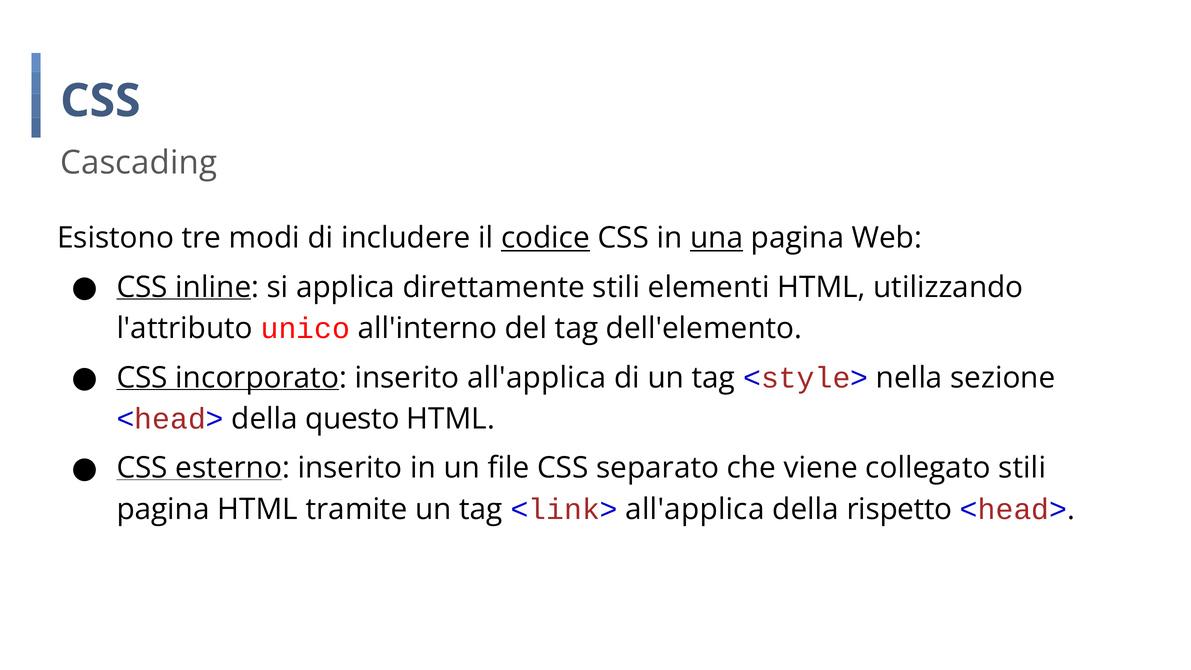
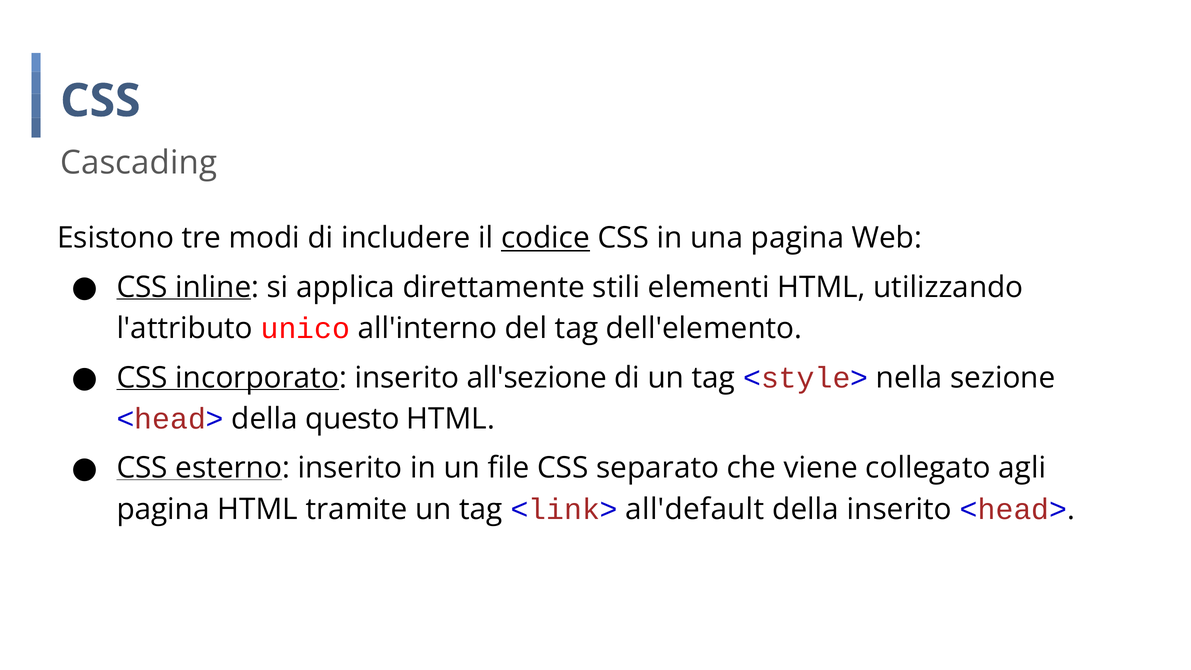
una underline: present -> none (717, 238)
inserito all'applica: all'applica -> all'sezione (537, 378)
collegato stili: stili -> agli (1022, 468)
<link> all'applica: all'applica -> all'default (695, 509)
della rispetto: rispetto -> inserito (899, 509)
